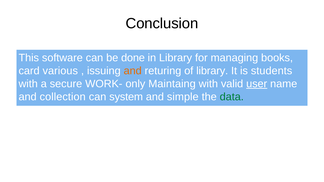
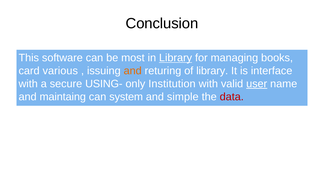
done: done -> most (133, 58)
Library underline: none -> present (176, 58)
students: students -> interface (272, 71)
WORK-: WORK- -> USING- (104, 84)
Maintaing: Maintaing -> Institution (172, 84)
collection: collection -> maintaing (63, 97)
data colour: green -> red (232, 97)
